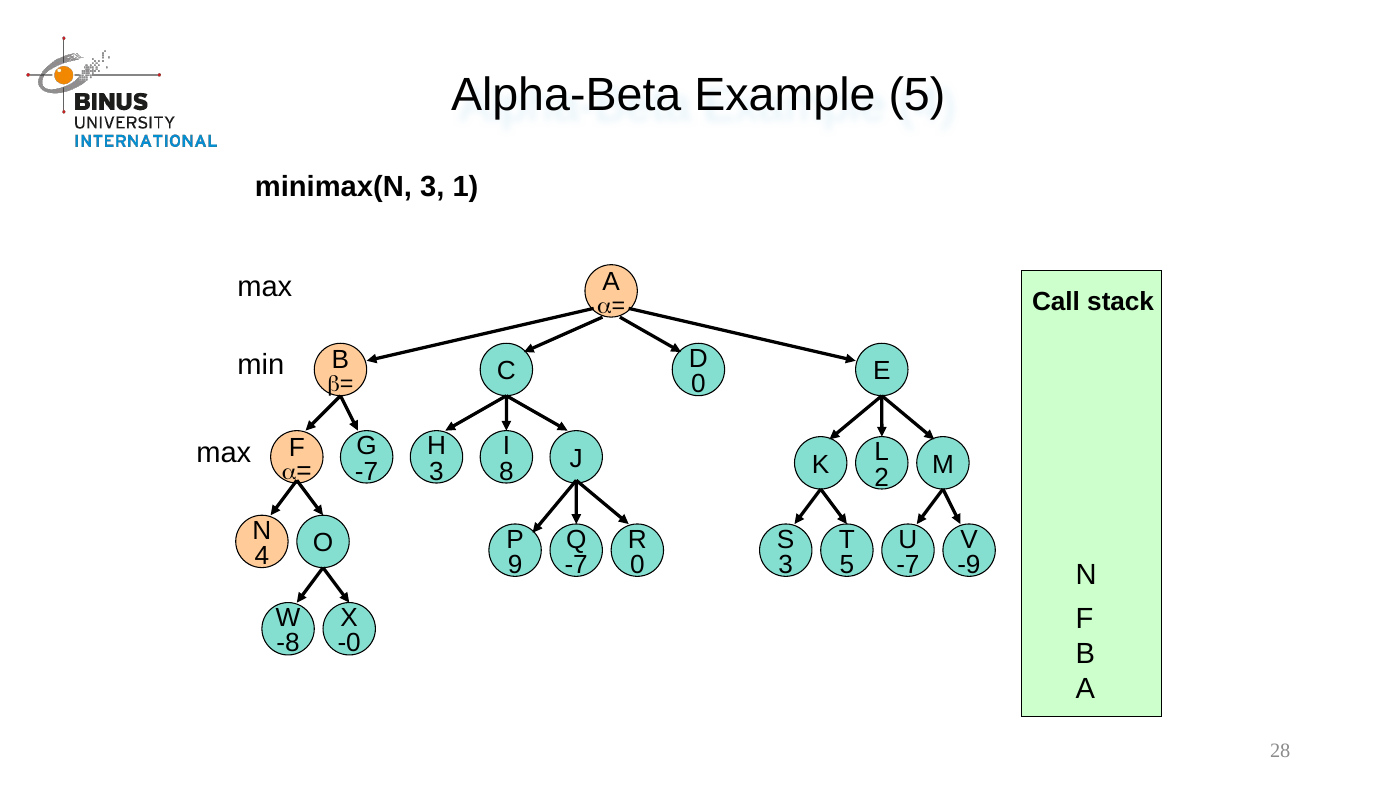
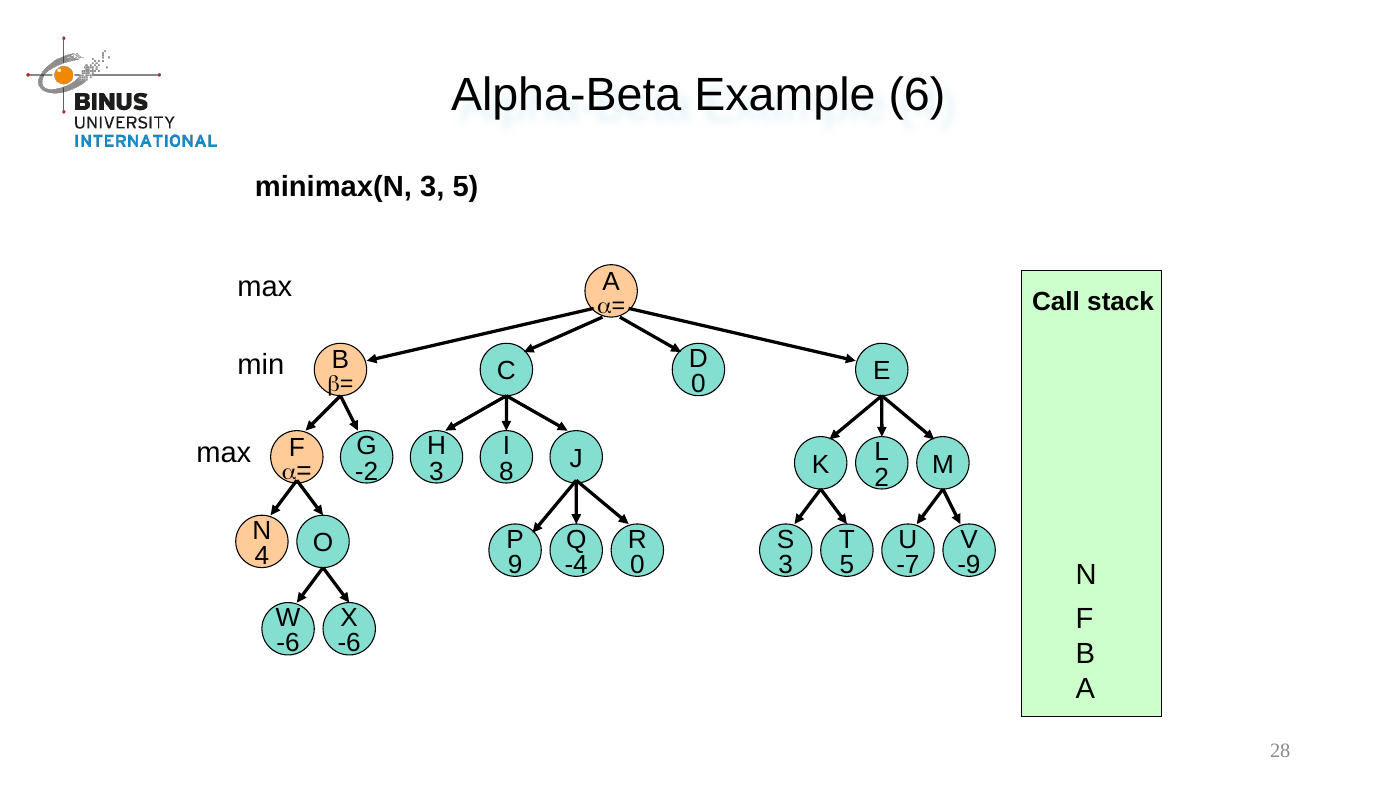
Example 5: 5 -> 6 (917, 95)
3 1: 1 -> 5 (465, 187)
-7: -7 -> -2 (367, 471)
-7: -7 -> -4 (576, 565)
-8: -8 -> -6 (288, 643)
-0: -0 -> -6 (349, 643)
